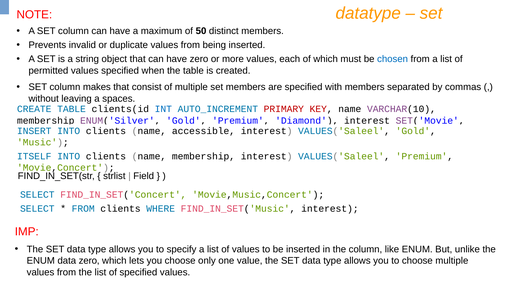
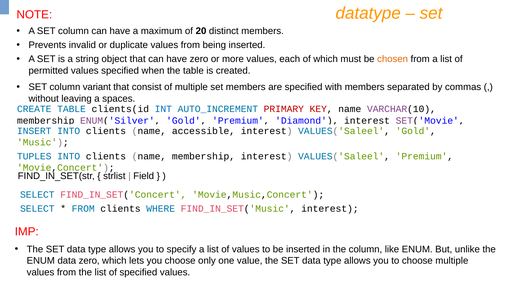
50: 50 -> 20 (201, 31)
chosen colour: blue -> orange (393, 59)
makes: makes -> variant (97, 87)
ITSELF: ITSELF -> TUPLES (34, 156)
